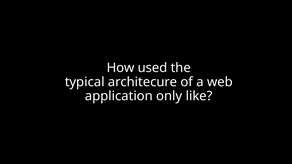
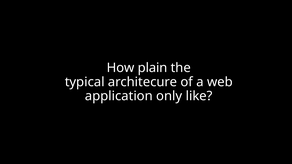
used: used -> plain (153, 68)
